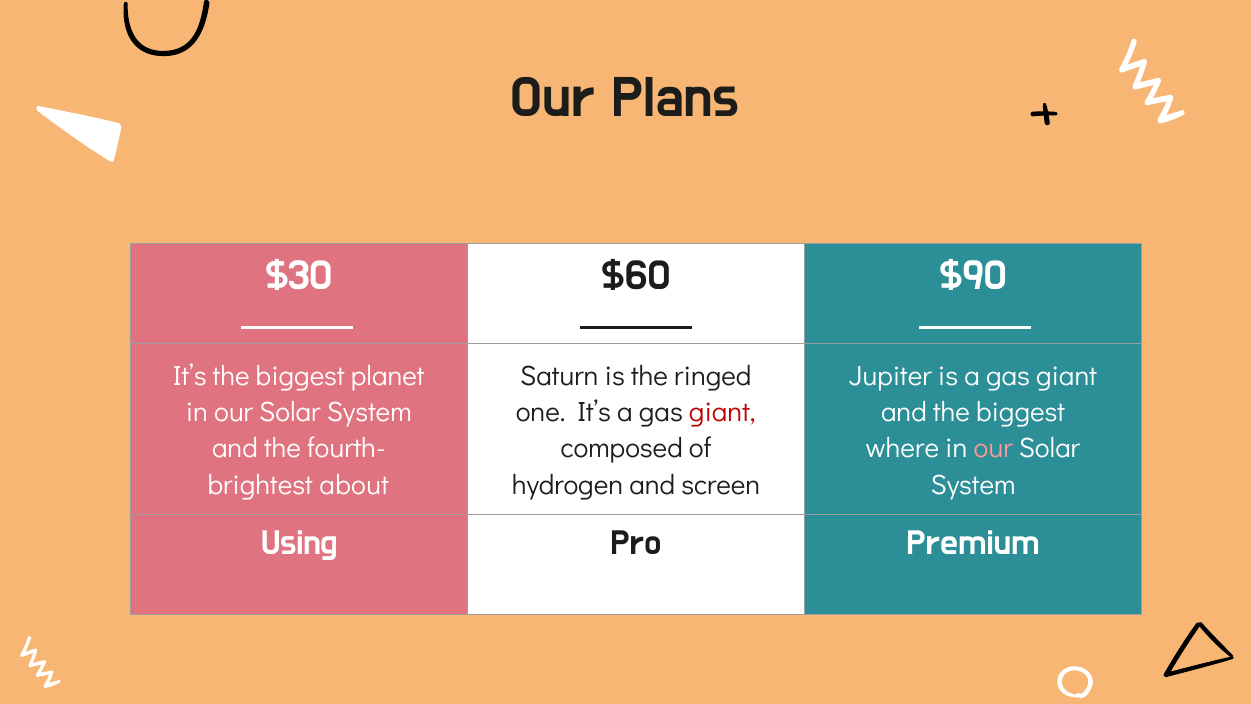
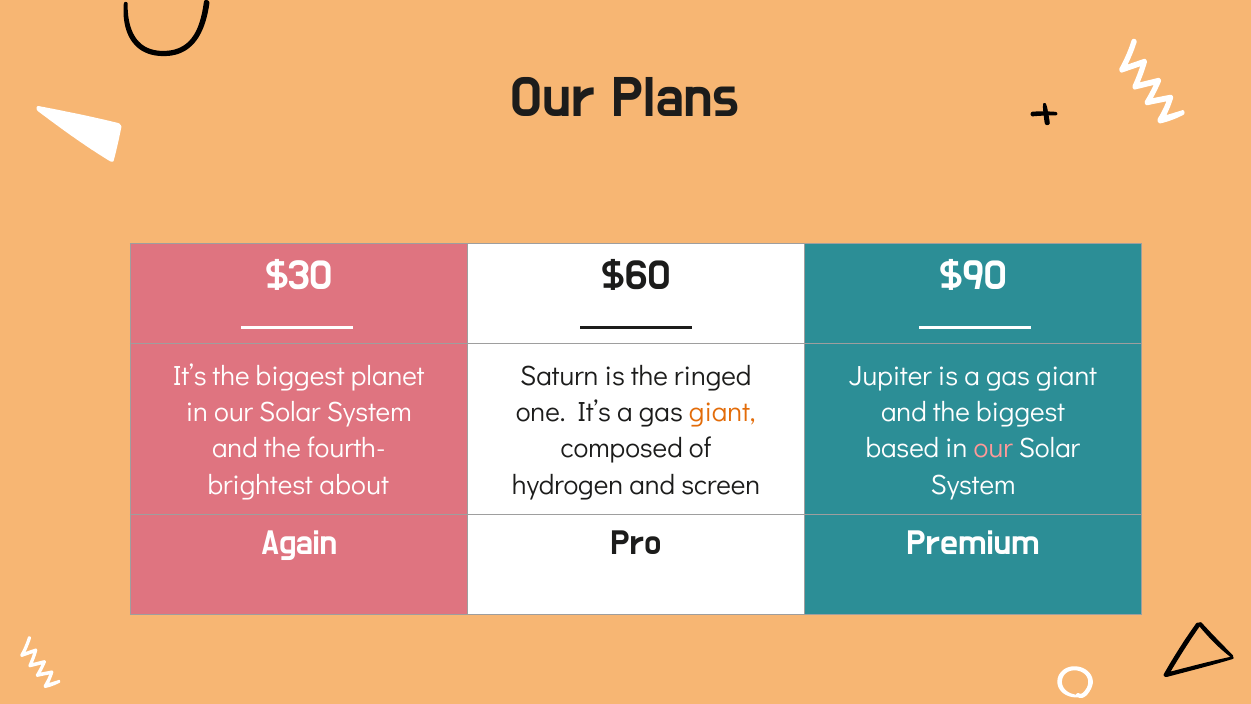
giant colour: red -> orange (722, 412)
where: where -> based (902, 449)
Using: Using -> Again (299, 543)
